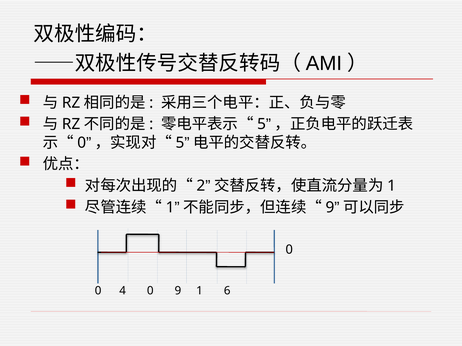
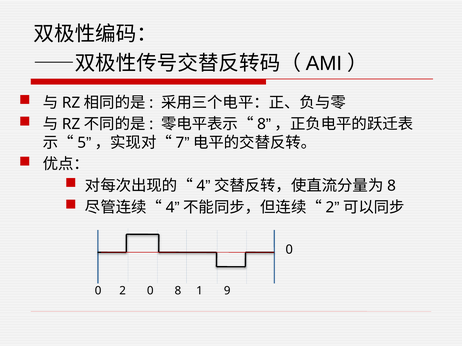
5: 5 -> 8 (262, 124)
0: 0 -> 5 (82, 143)
5: 5 -> 7 (180, 143)
2: 2 -> 4 (201, 186)
1: 1 -> 8 (392, 186)
1: 1 -> 4 (170, 208)
9: 9 -> 2 (330, 208)
0 4: 4 -> 2 (123, 291)
0 9: 9 -> 8 (178, 291)
6: 6 -> 9 (227, 291)
